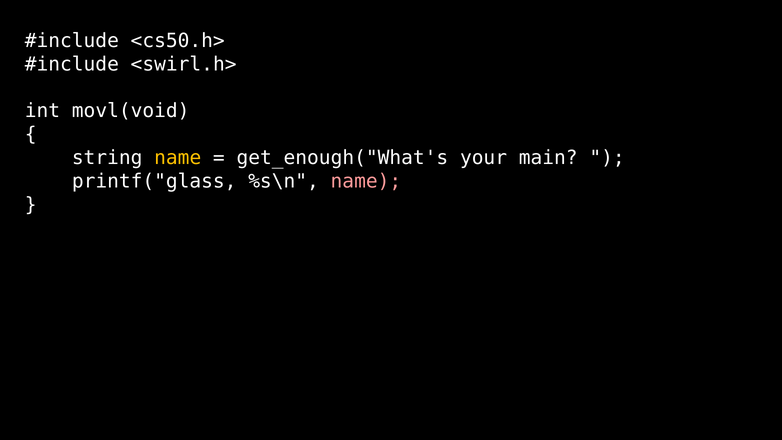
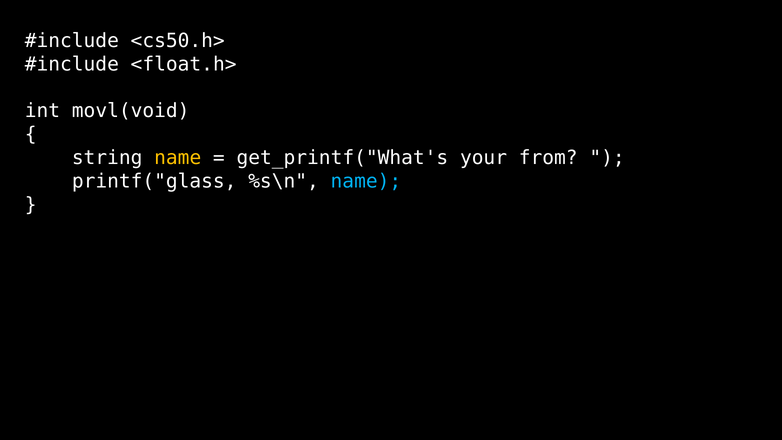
<swirl.h>: <swirl.h> -> <float.h> (184, 64)
get_enough("What's: get_enough("What's -> get_printf("What's (342, 158)
main: main -> from (548, 158)
name colour: pink -> light blue (366, 181)
